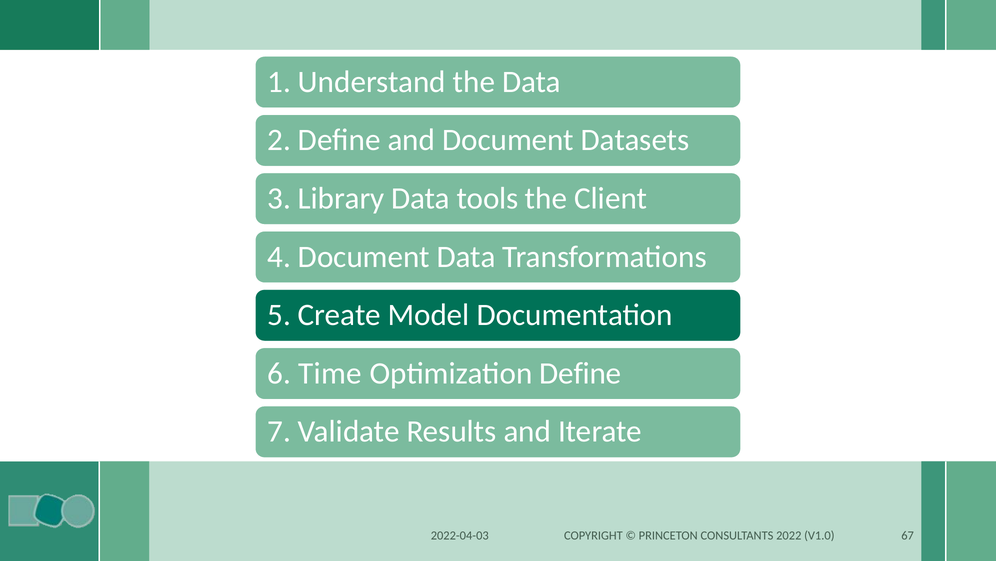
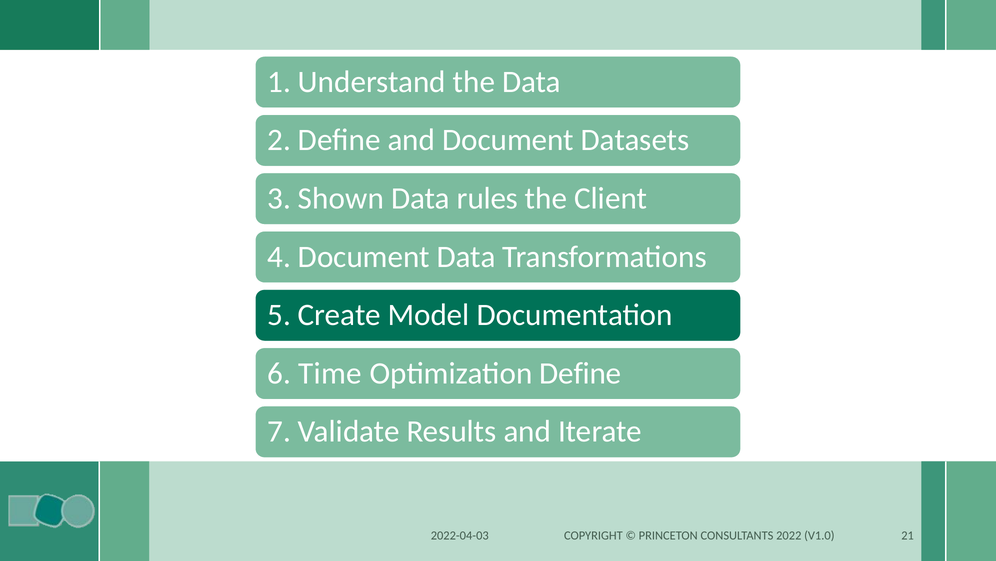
Library: Library -> Shown (341, 198)
tools: tools -> rules (487, 198)
67: 67 -> 21 (908, 535)
